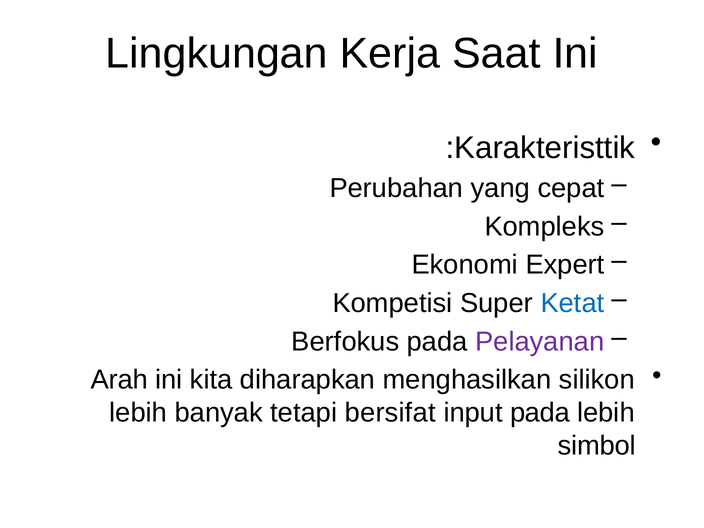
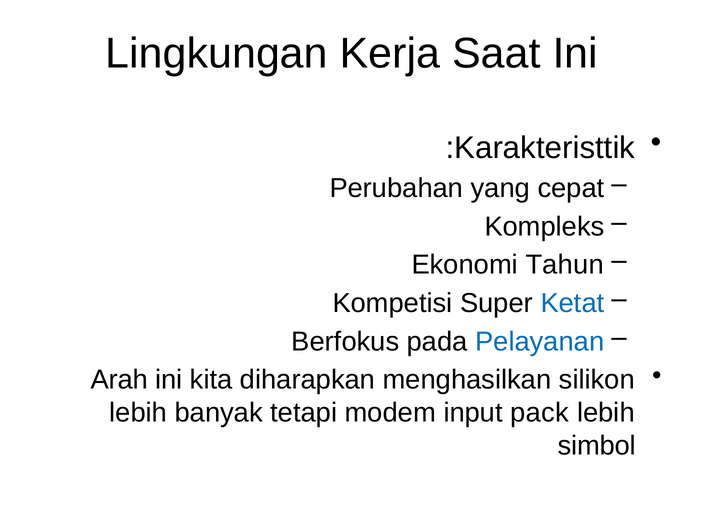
Expert: Expert -> Tahun (565, 265)
Pelayanan colour: purple -> blue (540, 342)
bersifat: bersifat -> modem (390, 413)
input pada: pada -> pack (540, 413)
